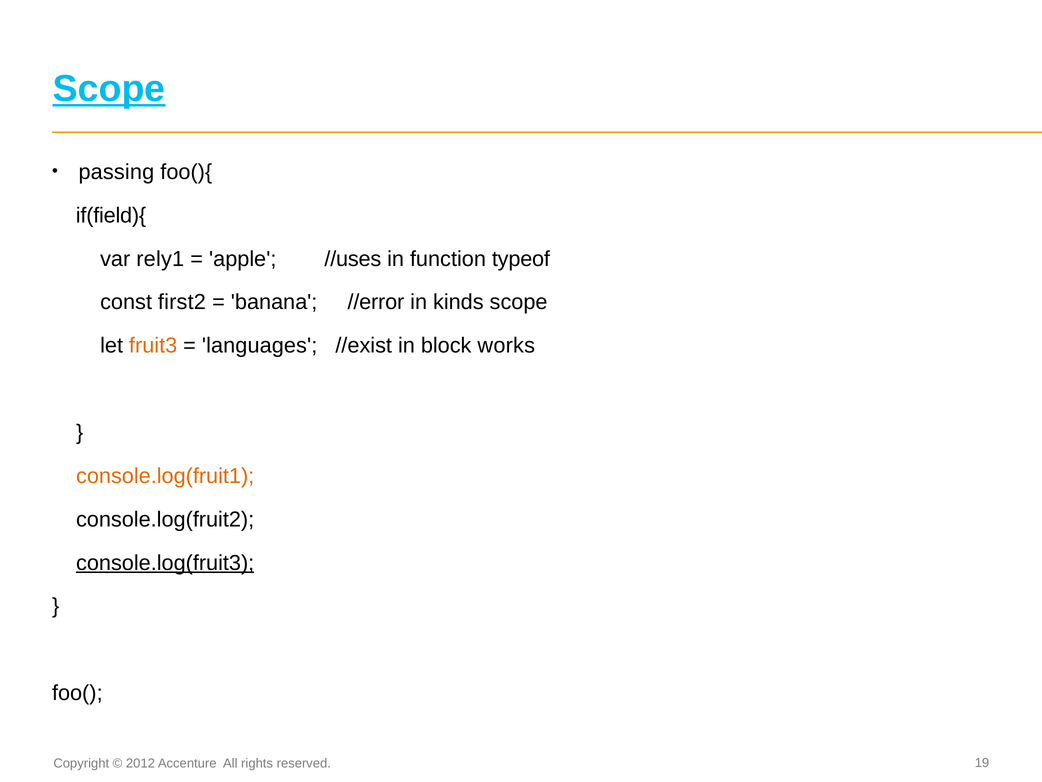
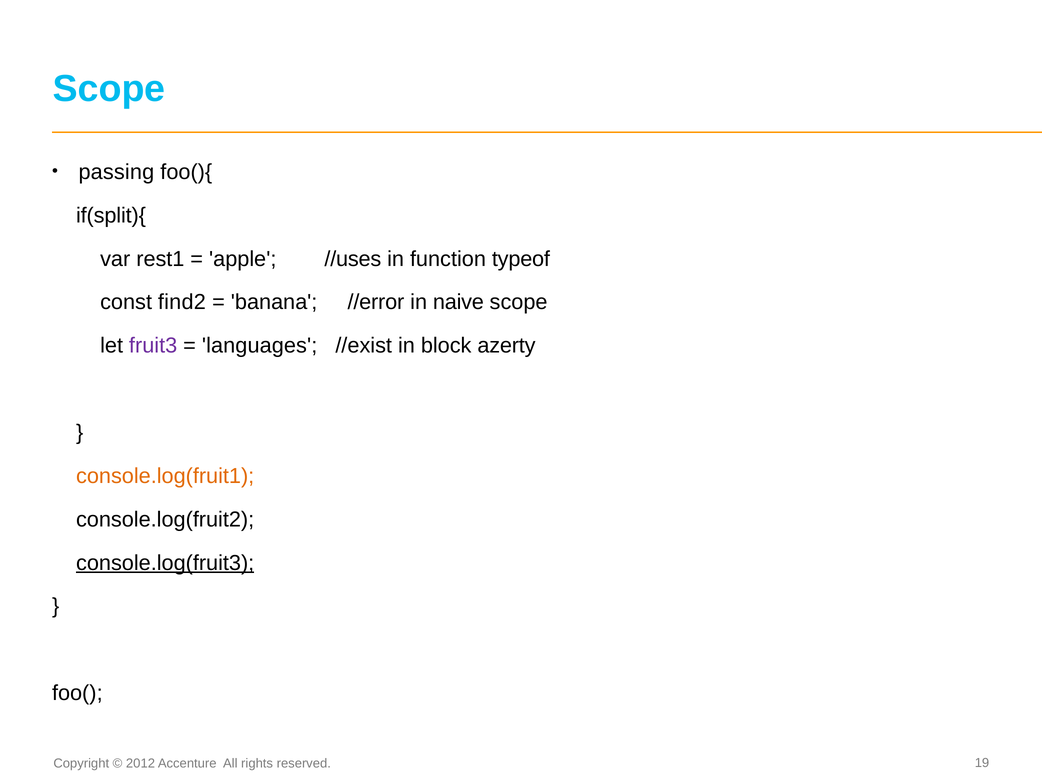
Scope underline: present -> none (109, 89)
if(field){: if(field){ -> if(split){ (111, 215)
rely1: rely1 -> rest1 (160, 259)
first2: first2 -> find2 (182, 302)
kinds: kinds -> naive (458, 302)
fruit3 colour: orange -> purple (153, 346)
works: works -> azerty (506, 346)
